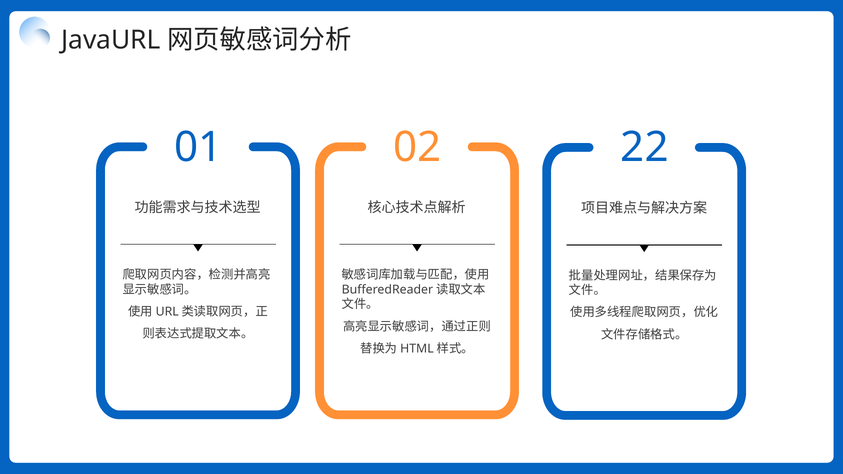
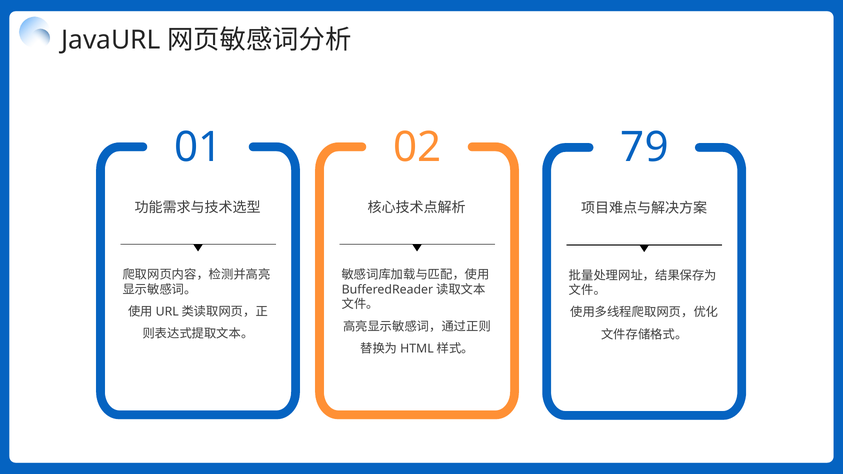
22: 22 -> 79 (645, 148)
